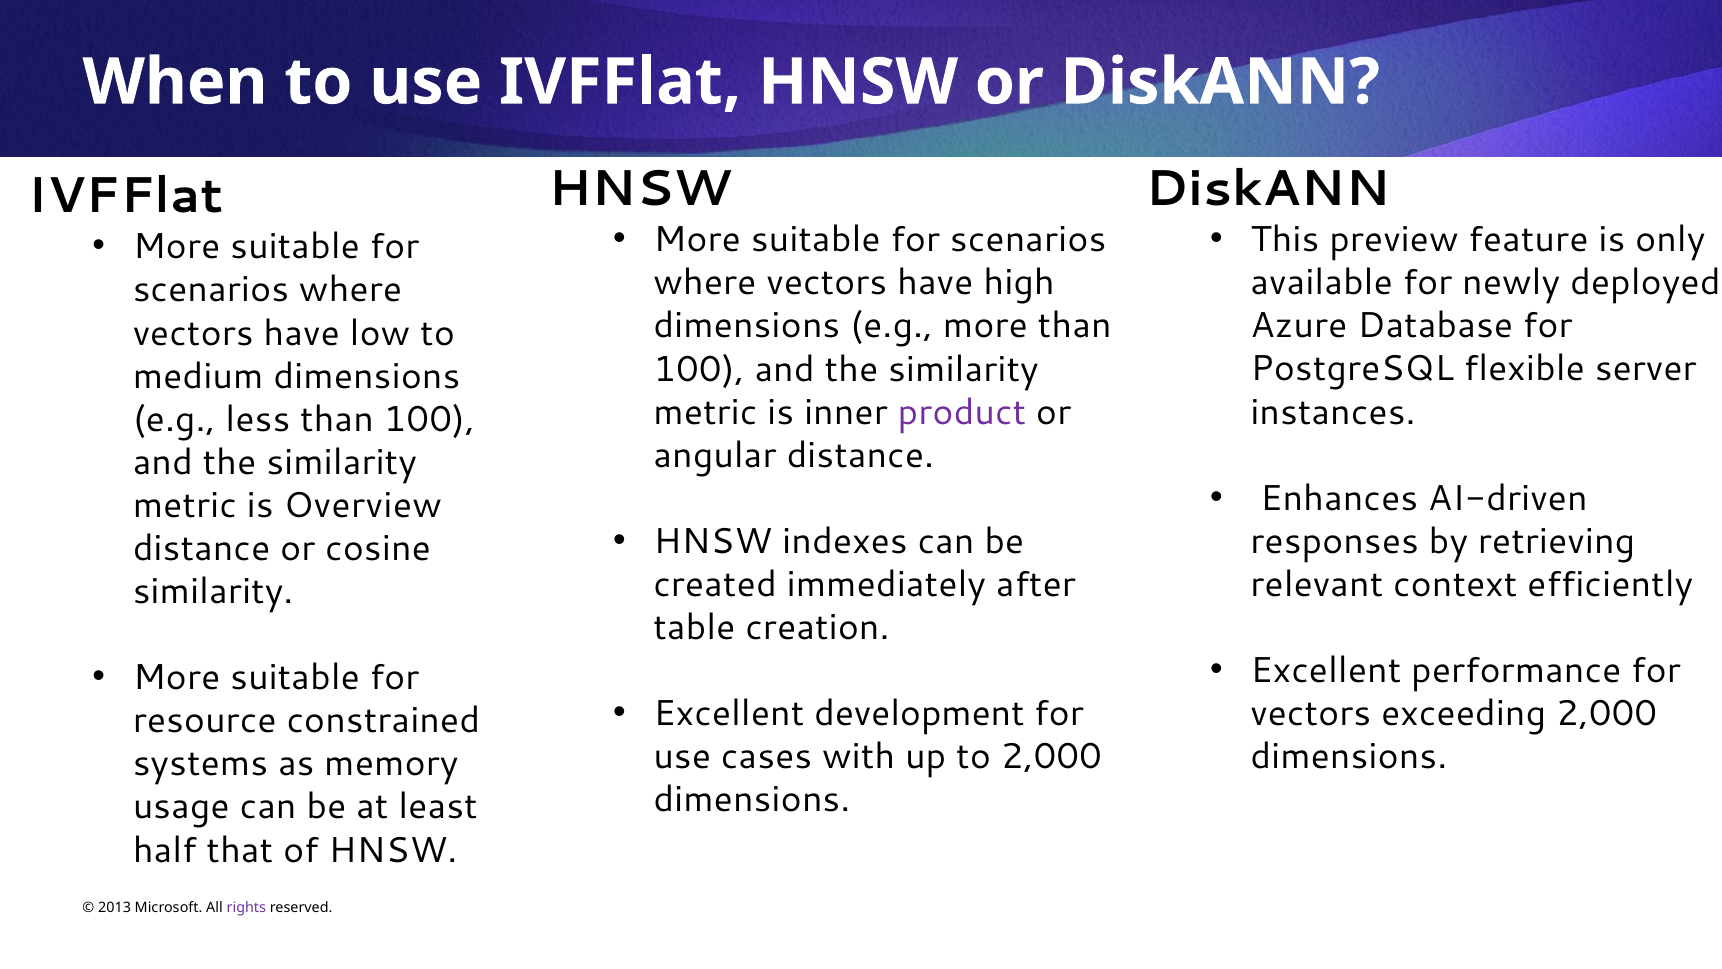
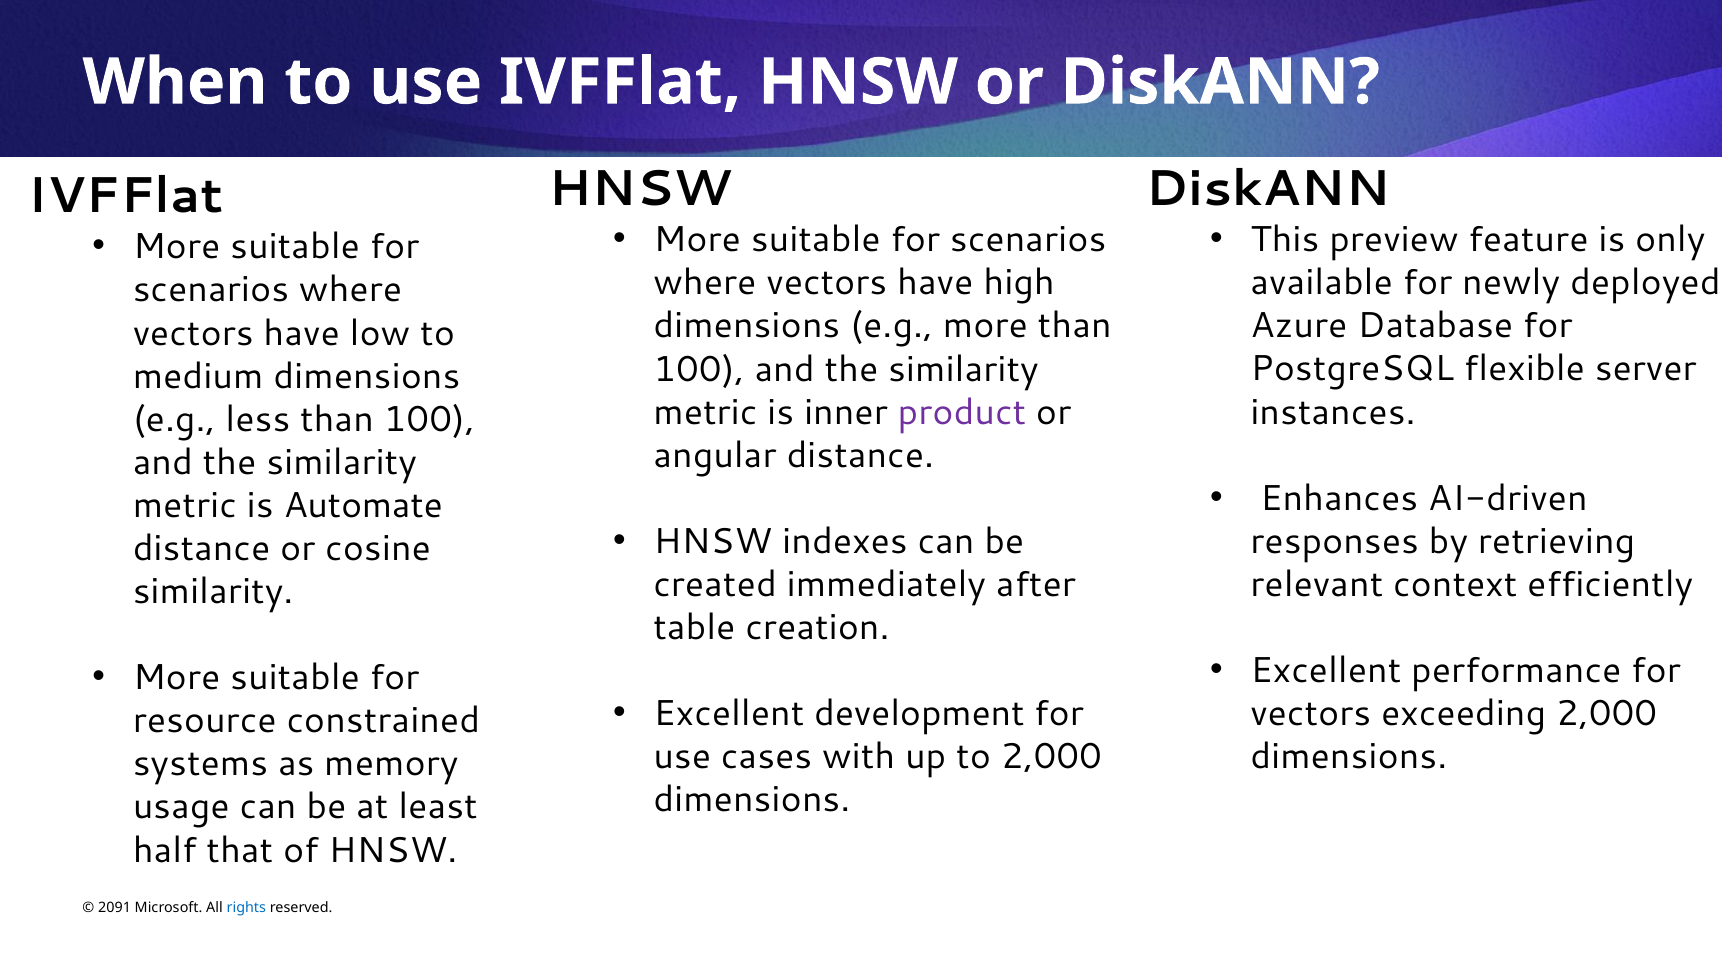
Overview: Overview -> Automate (363, 505)
2013: 2013 -> 2091 (115, 907)
rights colour: purple -> blue (246, 907)
